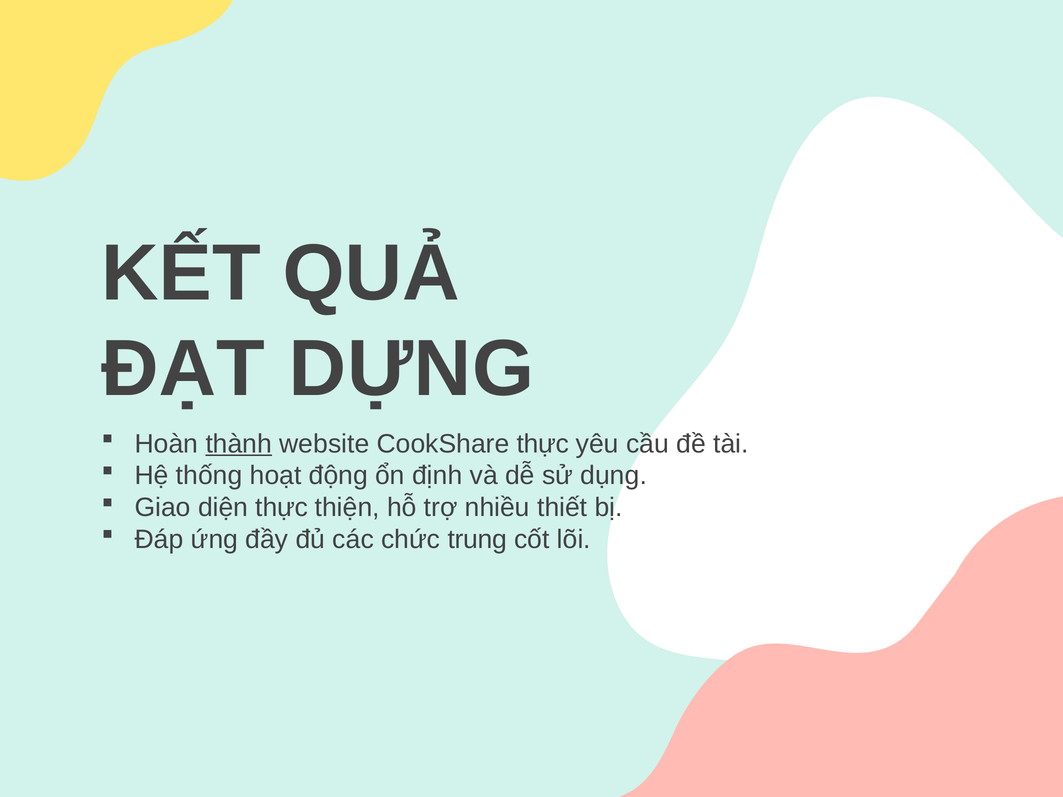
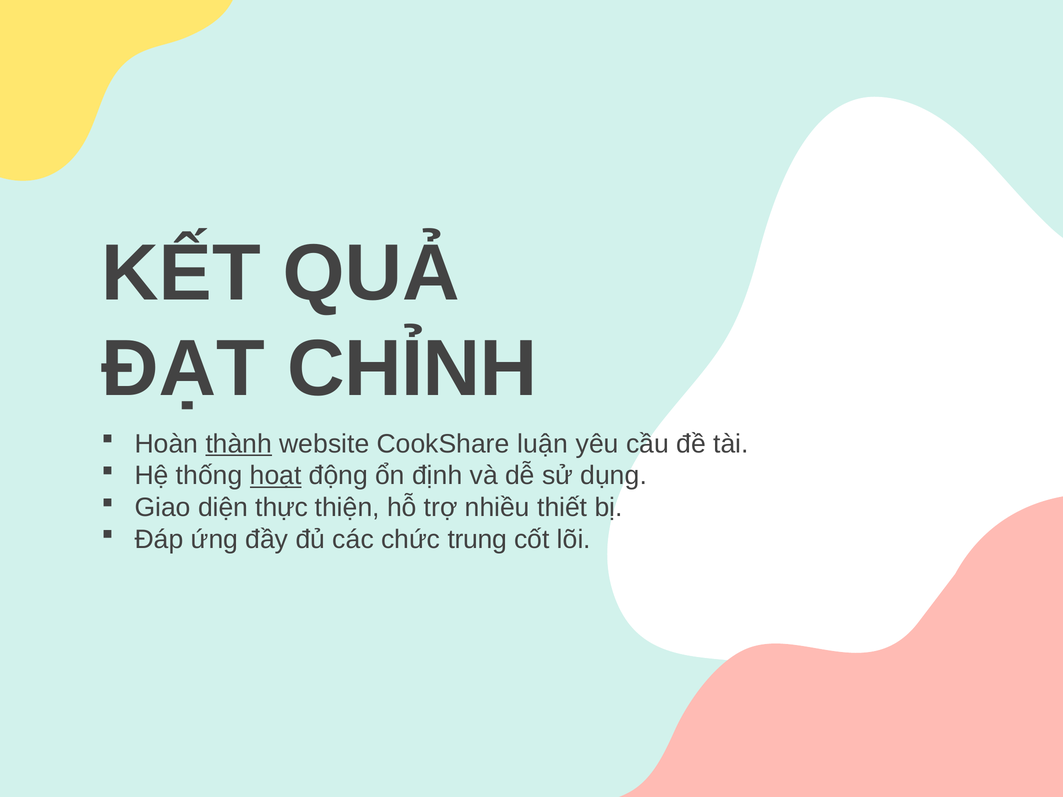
DỰNG: DỰNG -> CHỈNH (412, 369)
CookShare thực: thực -> luận (543, 444)
hoạt underline: none -> present (276, 476)
